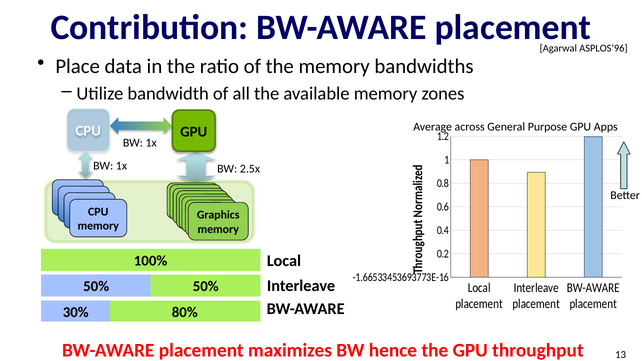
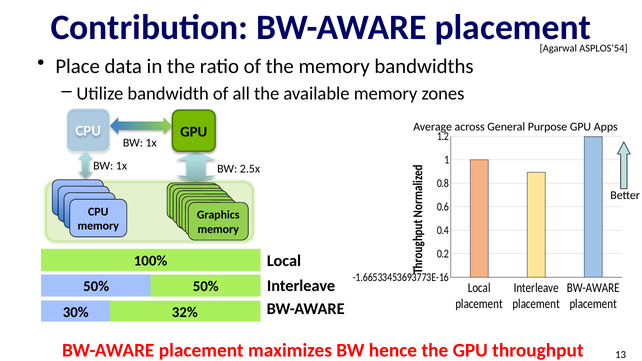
ASPLOS’96: ASPLOS’96 -> ASPLOS’54 (603, 48)
80%: 80% -> 32% (185, 313)
